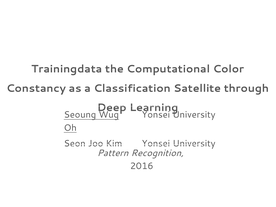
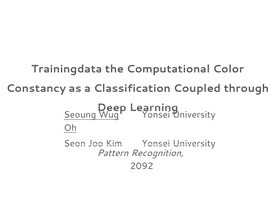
Satellite: Satellite -> Coupled (197, 88)
2016: 2016 -> 2092 (142, 166)
